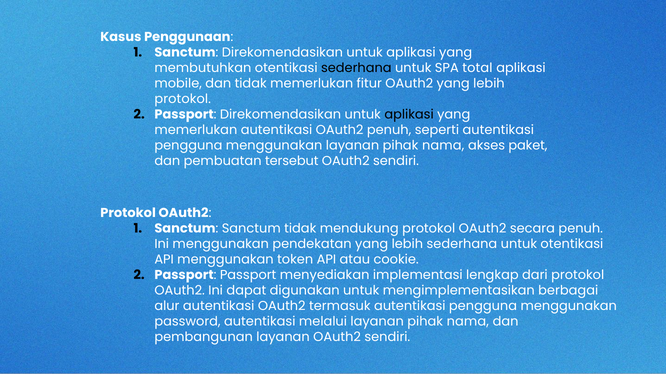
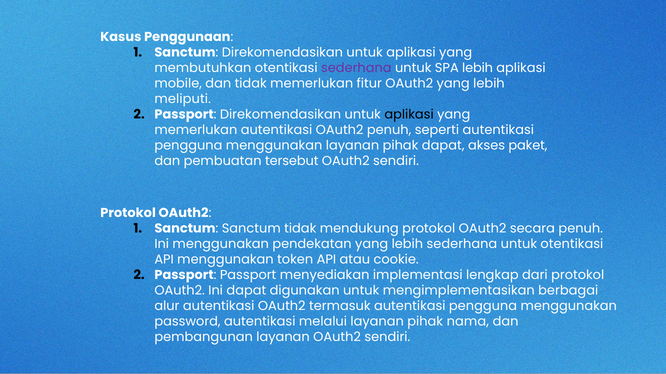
sederhana colour: black -> purple (356, 68)
SPA total: total -> lebih (478, 68)
protokol: protokol -> meliputi (183, 99)
menggunakan layanan pihak nama: nama -> dapat (443, 146)
